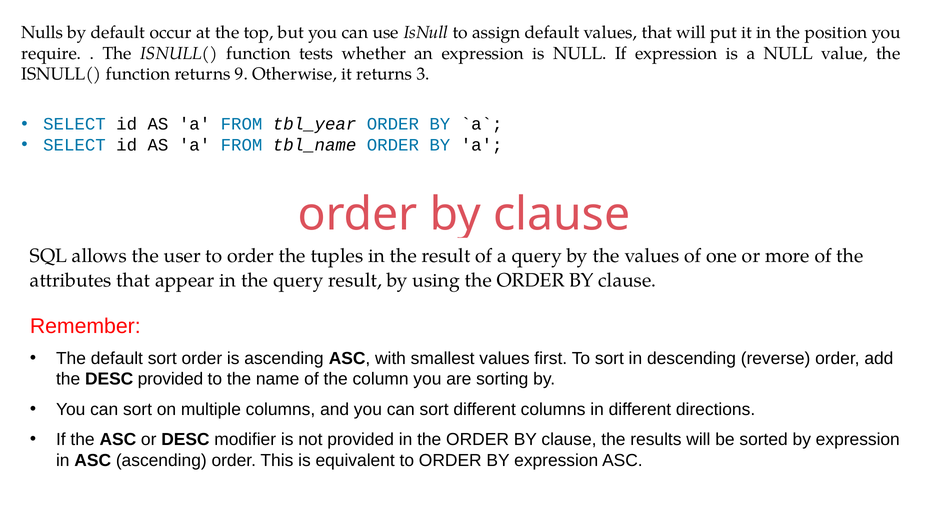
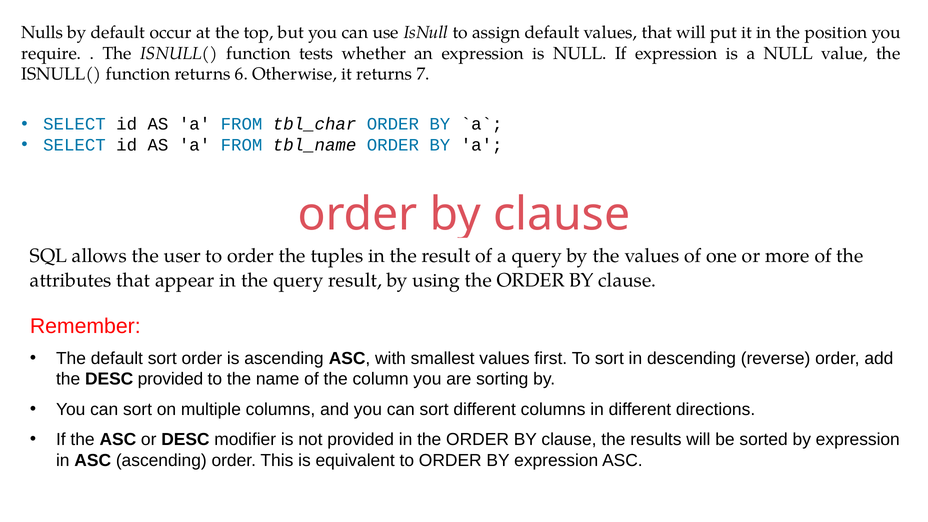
9: 9 -> 6 (241, 74)
3: 3 -> 7 (423, 74)
tbl_year: tbl_year -> tbl_char (315, 124)
